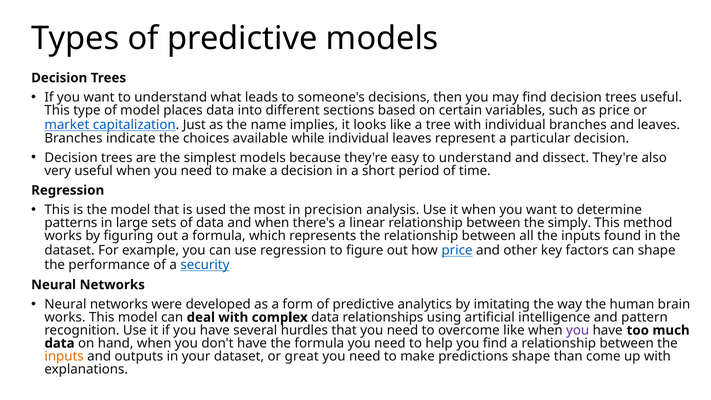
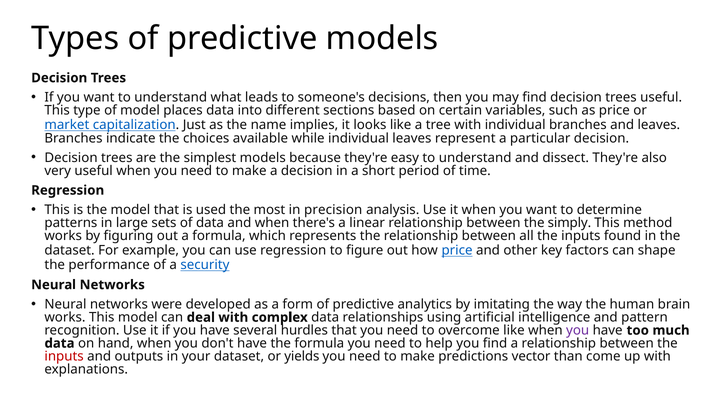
inputs colour: orange -> red (64, 356)
great: great -> yields (302, 356)
predictions shape: shape -> vector (531, 356)
